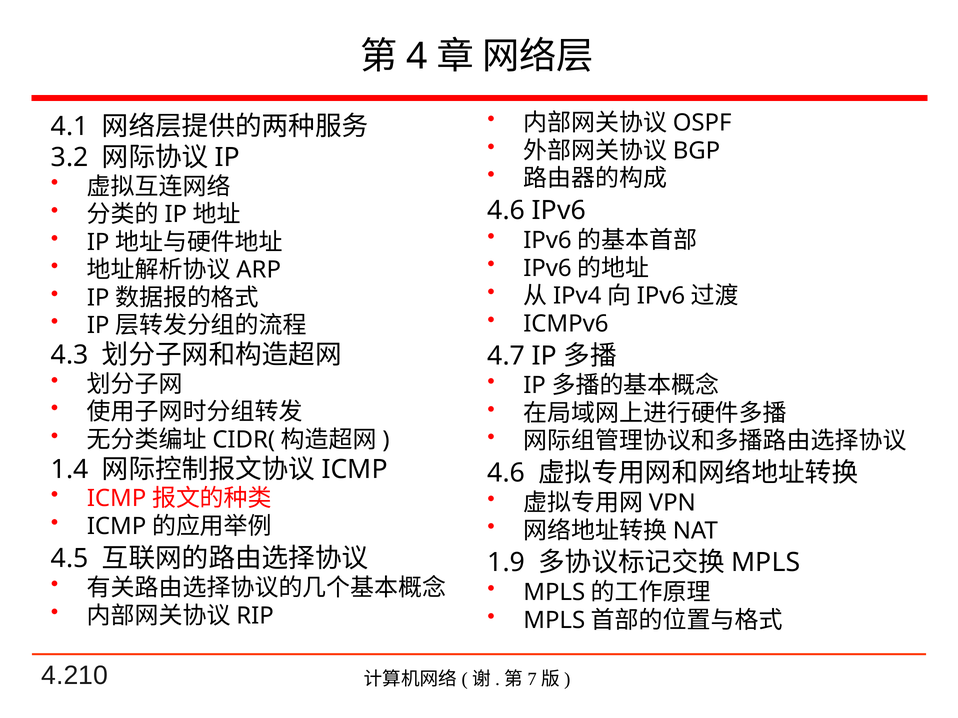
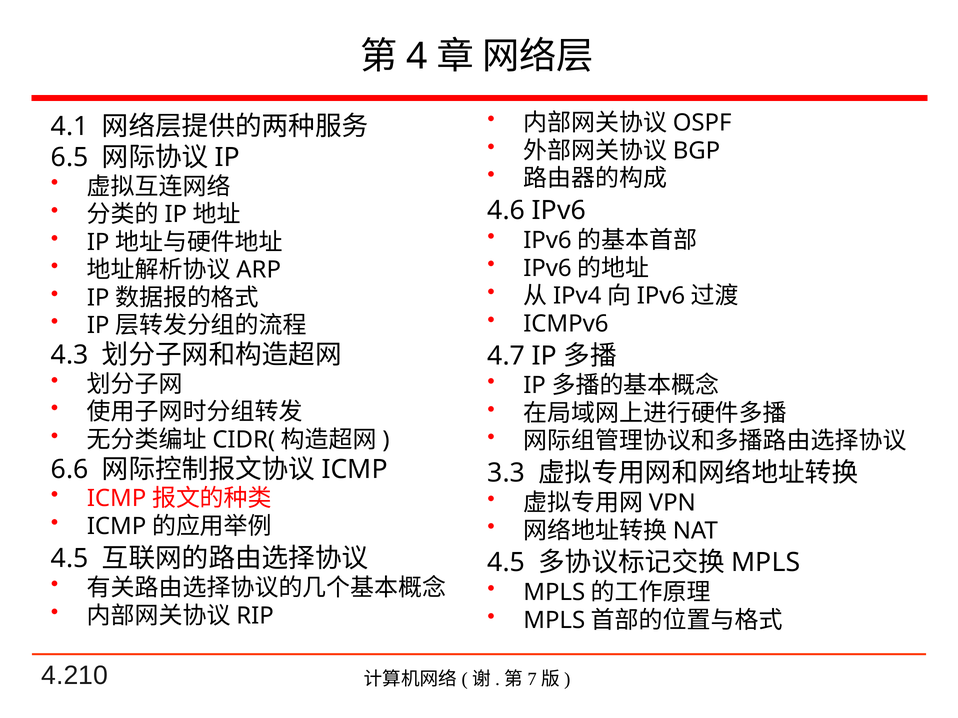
3.2: 3.2 -> 6.5 (70, 158)
1.4: 1.4 -> 6.6 (70, 470)
4.6: 4.6 -> 3.3 (506, 473)
1.9: 1.9 -> 4.5 (506, 563)
